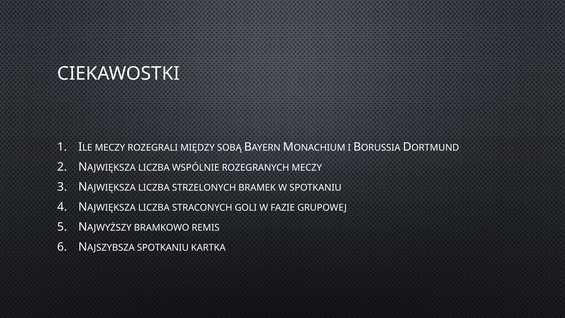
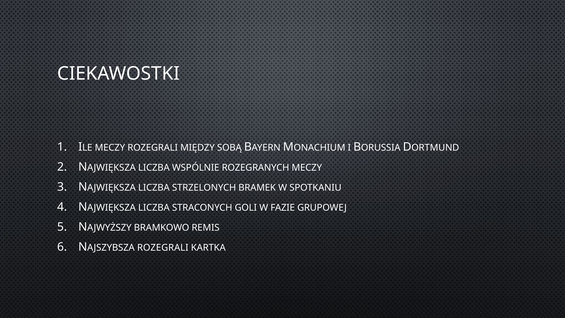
SPOTKANIU: SPOTKANIU -> ROZEGRALI (163, 248)
